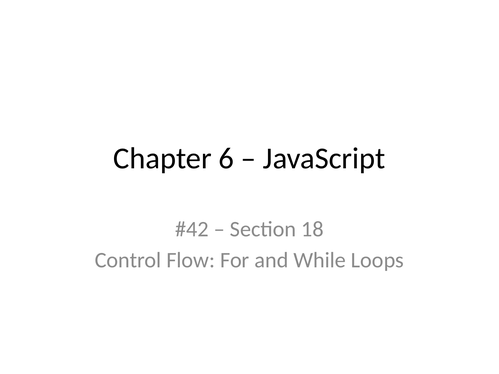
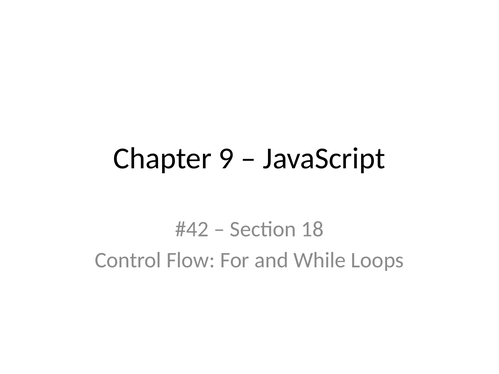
6: 6 -> 9 (226, 158)
